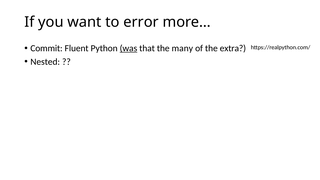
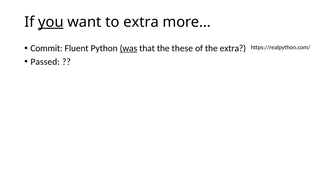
you underline: none -> present (51, 22)
to error: error -> extra (141, 22)
many: many -> these (182, 48)
Nested: Nested -> Passed (45, 62)
